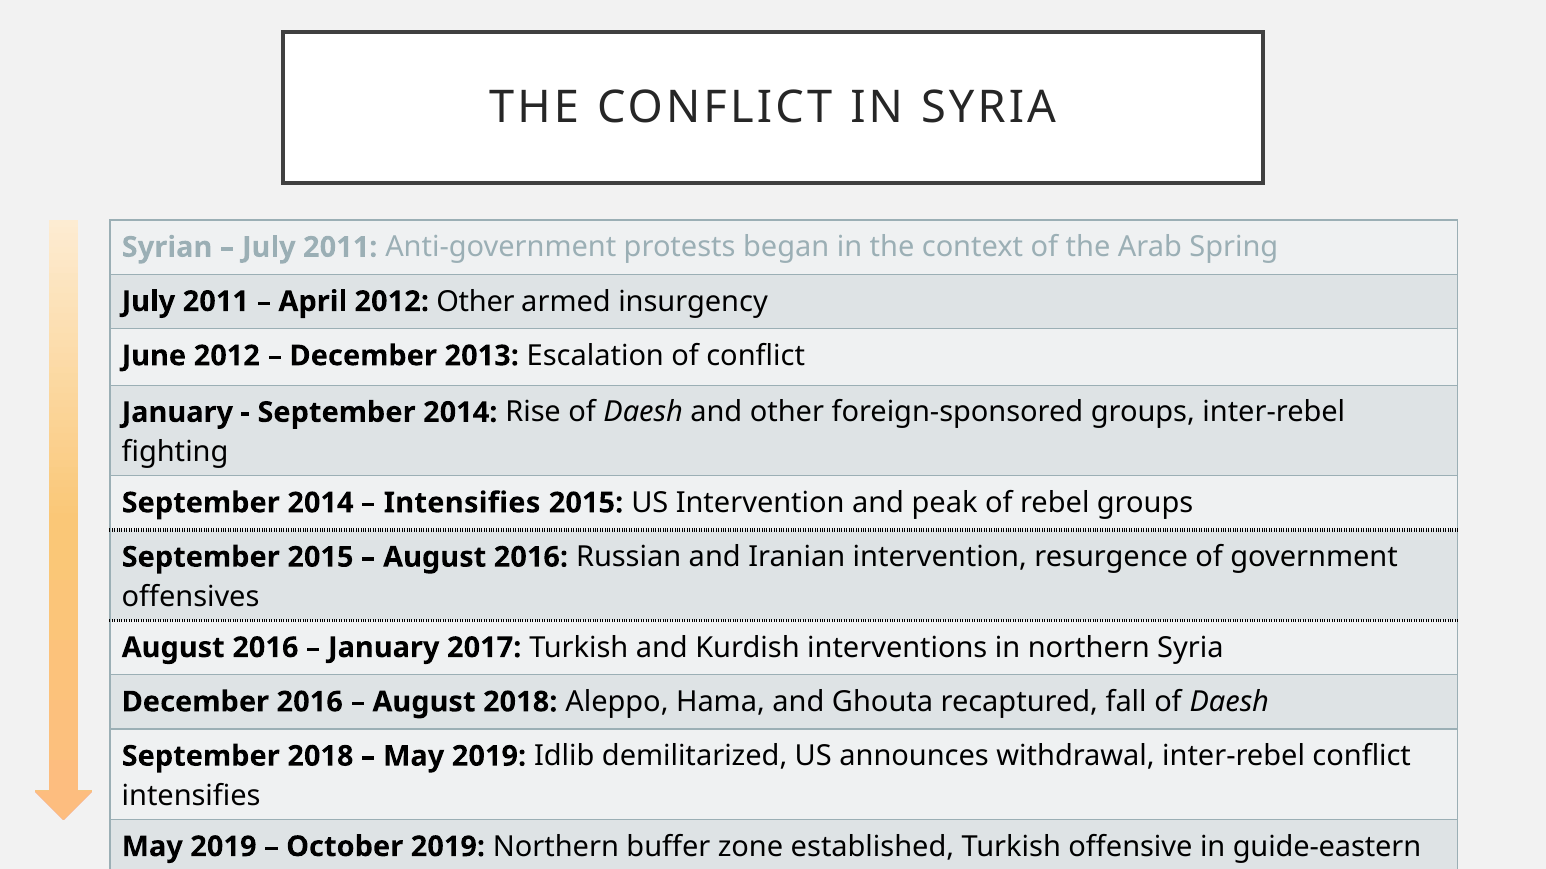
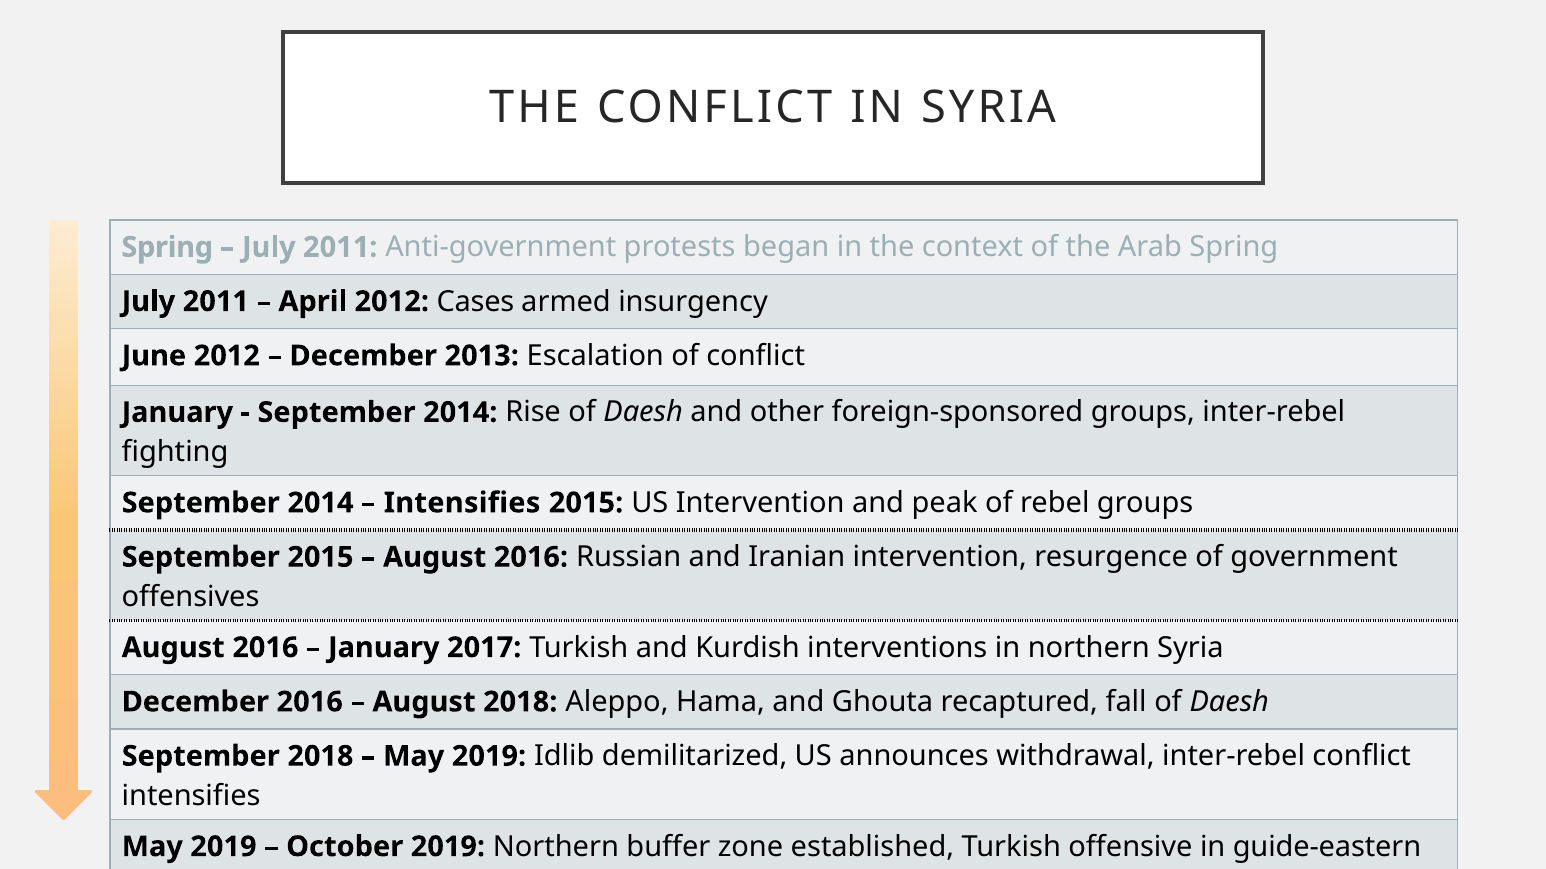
Syrian: Syrian -> Spring (167, 247)
2012 Other: Other -> Cases (475, 302)
